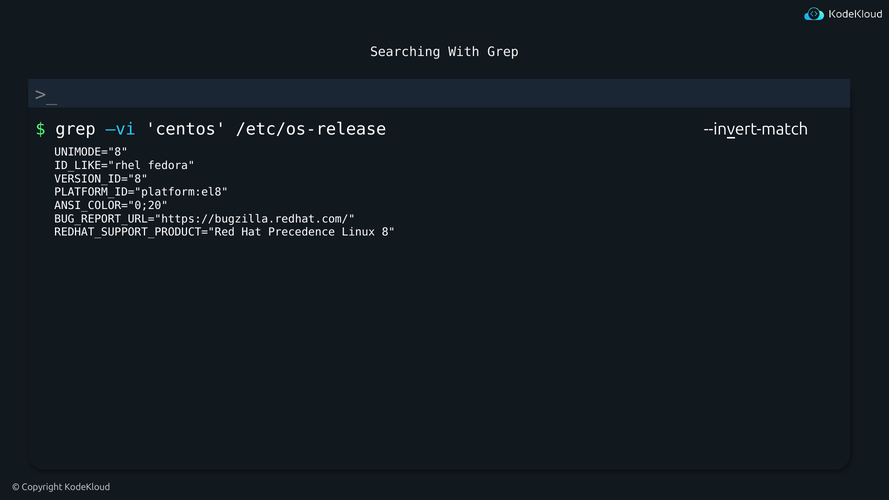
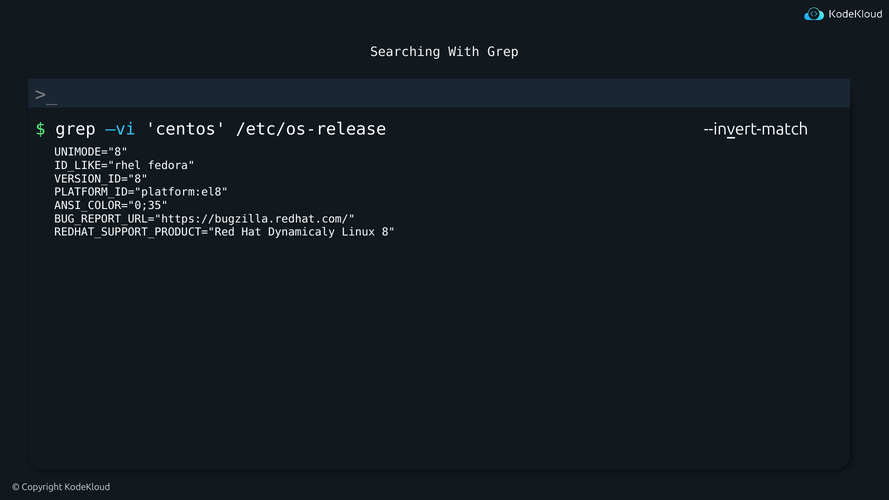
ANSI_COLOR="0;20: ANSI_COLOR="0;20 -> ANSI_COLOR="0;35 (111, 206)
Precedence: Precedence -> Dynamicaly (302, 232)
